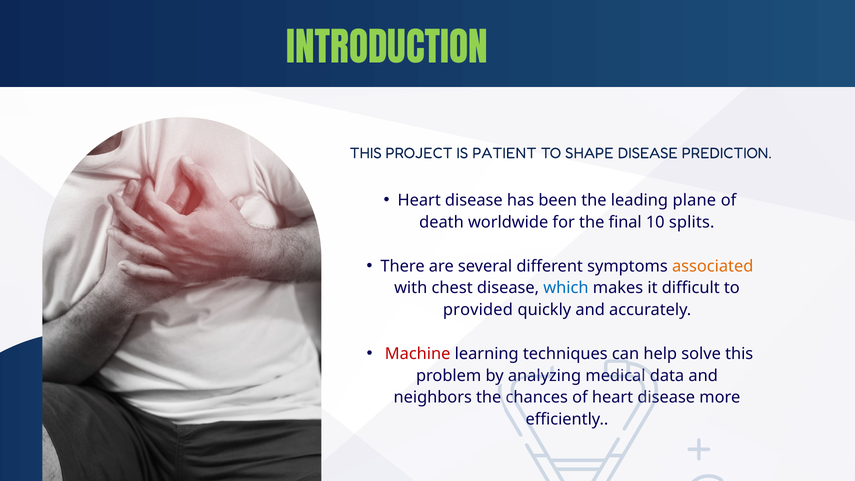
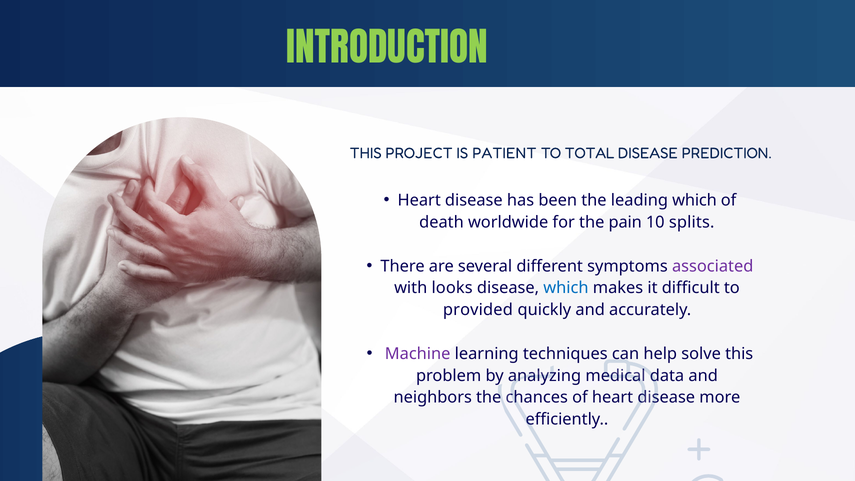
SHAPE: SHAPE -> TOTAL (589, 153)
leading plane: plane -> which (694, 200)
final: final -> pain (625, 222)
associated colour: orange -> purple (713, 266)
chest: chest -> looks (452, 288)
Machine colour: red -> purple (418, 354)
